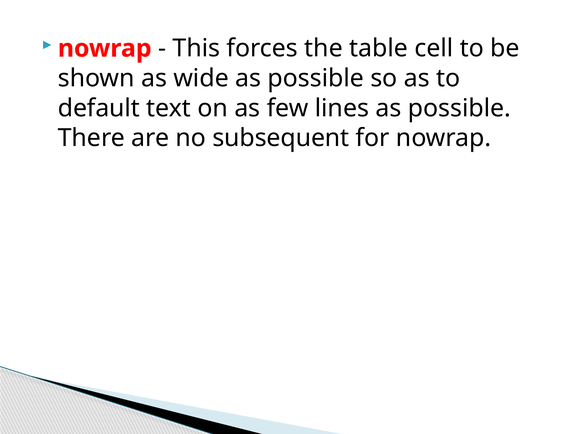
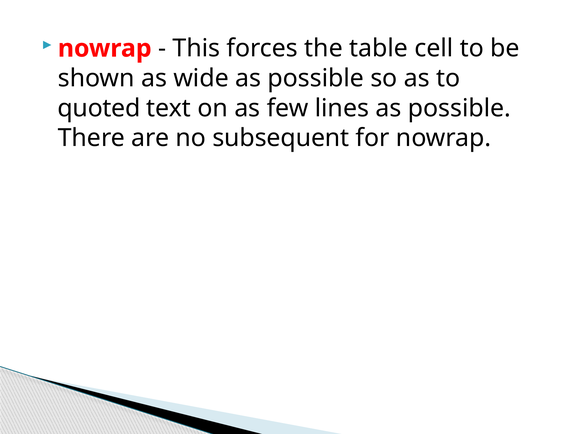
default: default -> quoted (99, 108)
